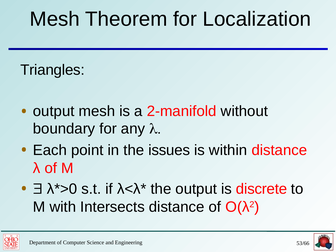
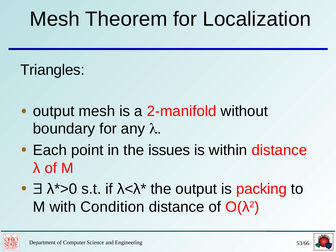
discrete: discrete -> packing (262, 189)
Intersects: Intersects -> Condition (112, 207)
